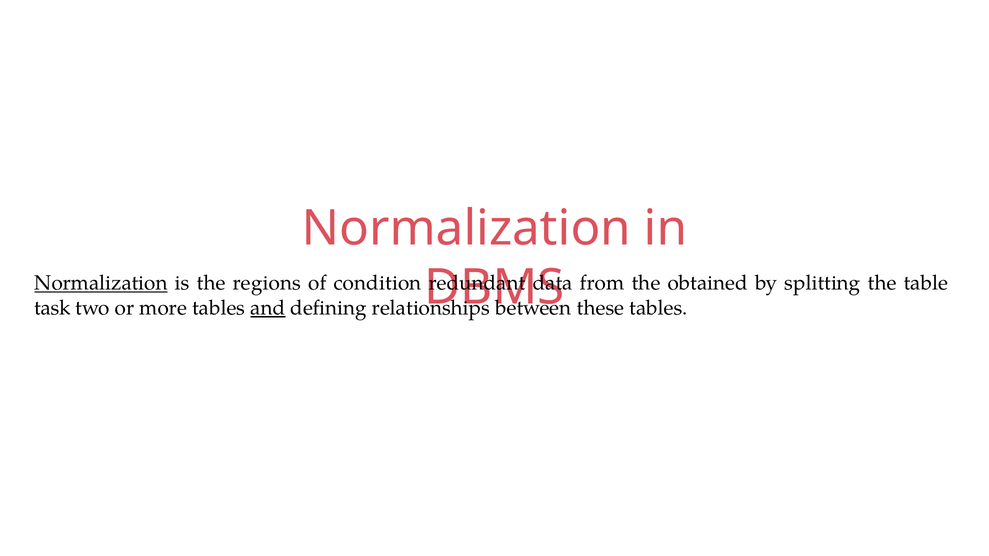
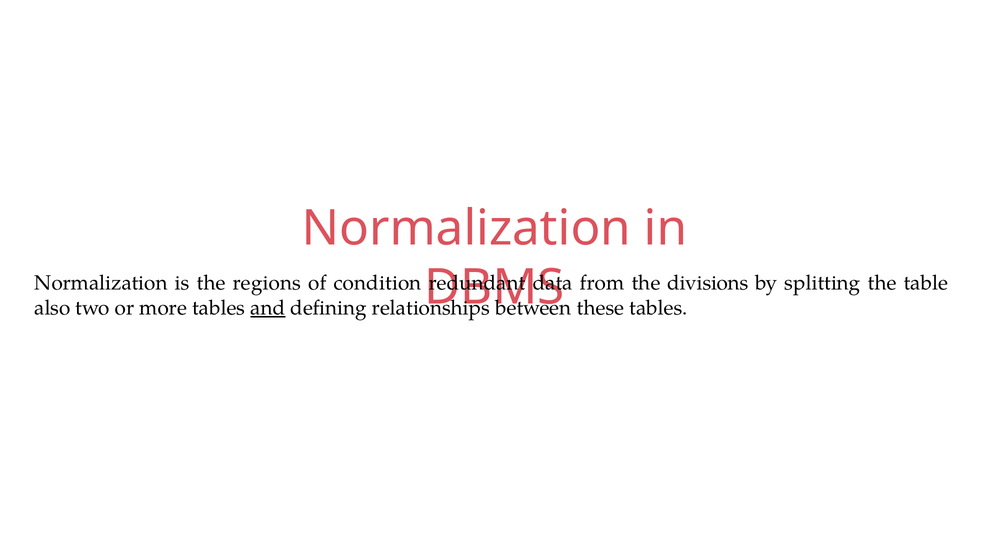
Normalization underline: present -> none (101, 283)
obtained: obtained -> divisions (708, 283)
task: task -> also (52, 308)
